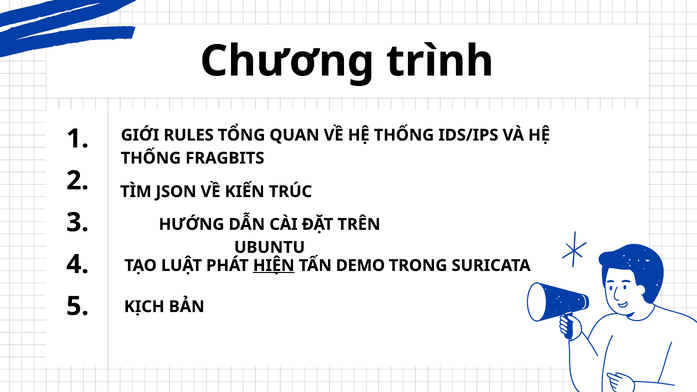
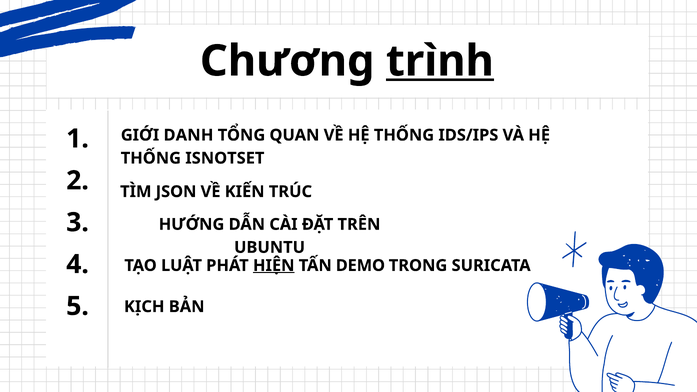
trình underline: none -> present (440, 61)
RULES: RULES -> DANH (188, 135)
FRAGBITS: FRAGBITS -> ISNOTSET (225, 158)
